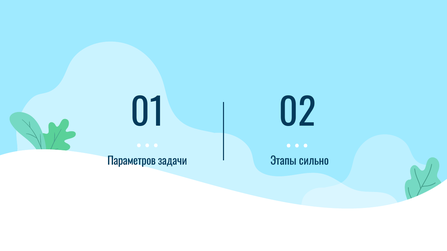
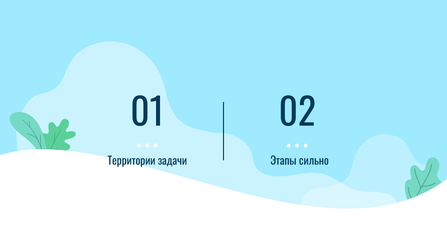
Параметров: Параметров -> Территории (131, 161)
